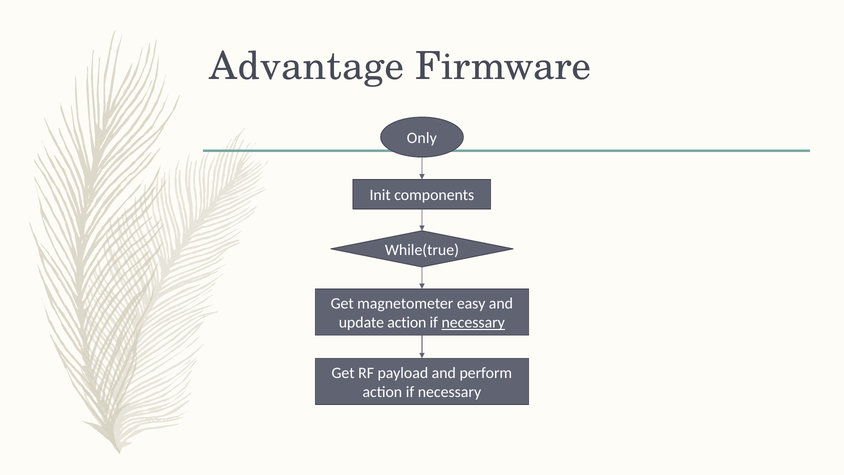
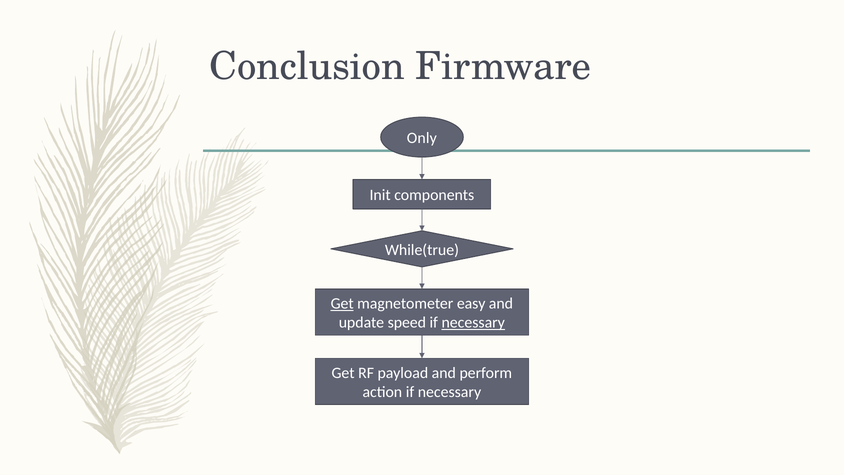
Advantage: Advantage -> Conclusion (307, 67)
Get underline: none -> present (342, 303)
update action: action -> speed (407, 322)
